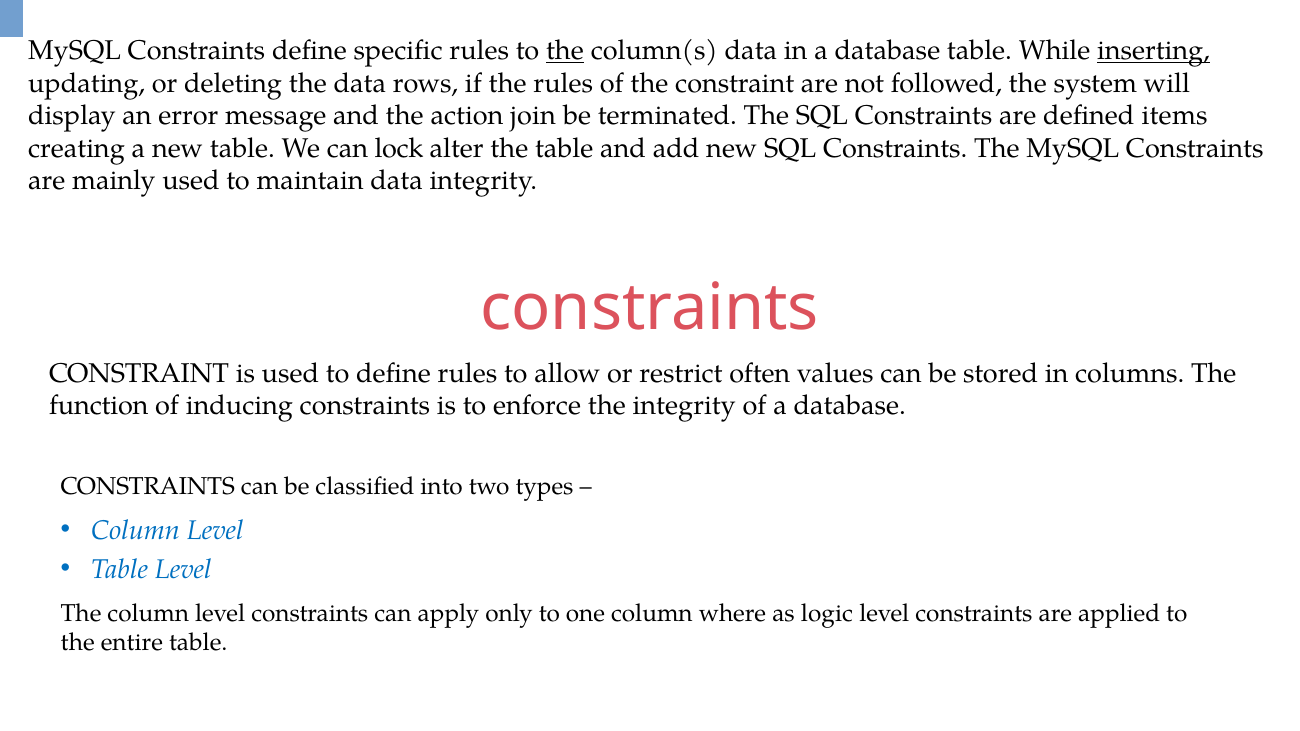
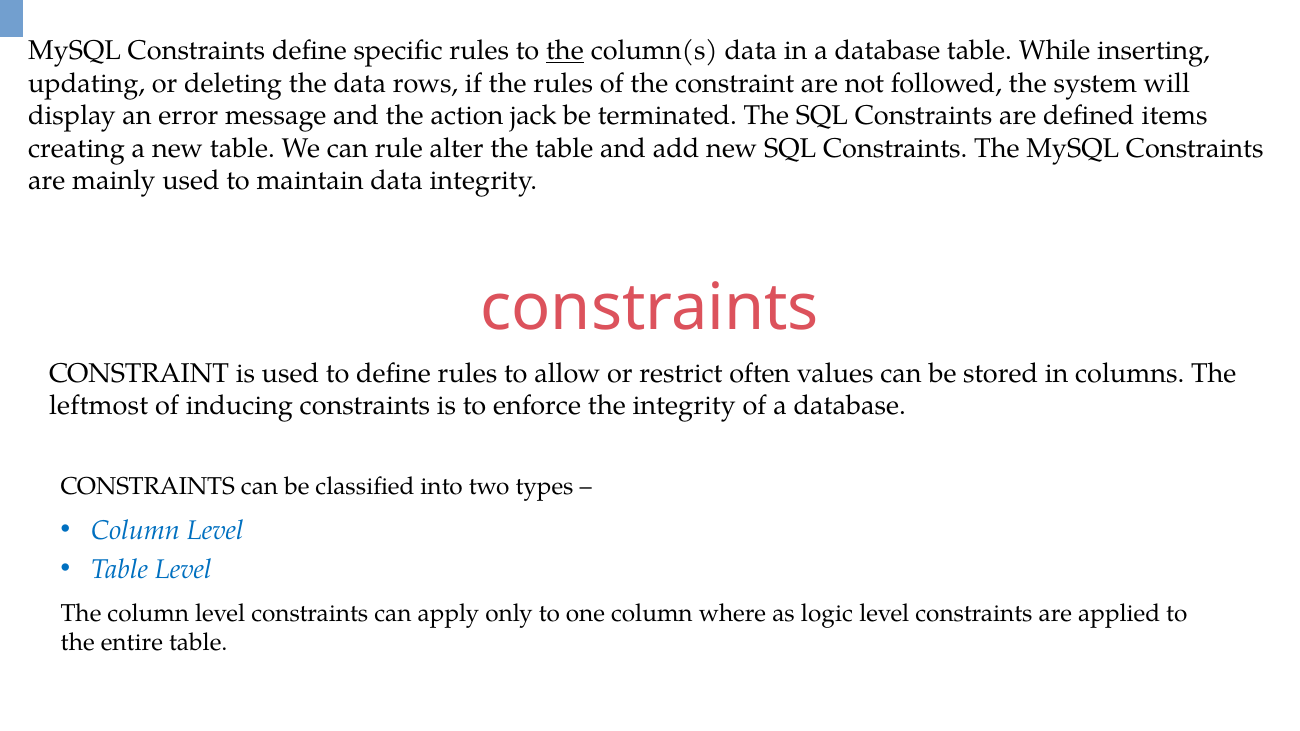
inserting underline: present -> none (1154, 51)
join: join -> jack (533, 116)
lock: lock -> rule (399, 148)
function: function -> leftmost (99, 406)
